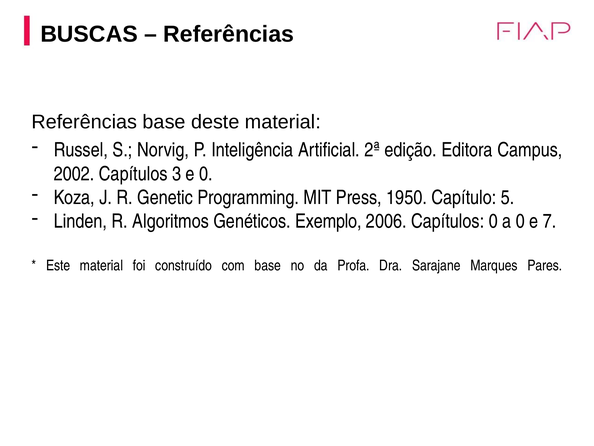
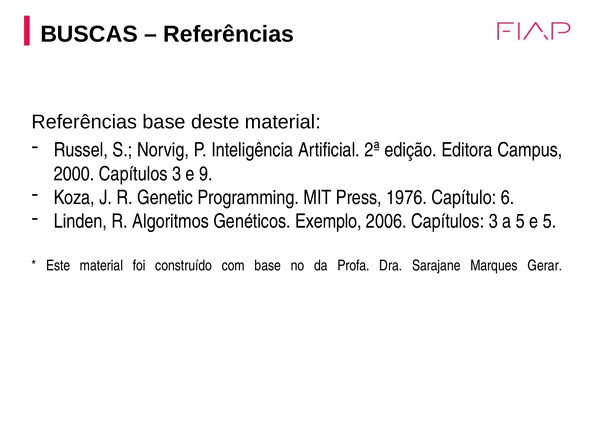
2002: 2002 -> 2000 (74, 174)
e 0: 0 -> 9 (206, 174)
1950: 1950 -> 1976 (407, 197)
5: 5 -> 6 (508, 197)
2006 Capítulos 0: 0 -> 3 (493, 221)
a 0: 0 -> 5 (520, 221)
e 7: 7 -> 5 (550, 221)
Pares: Pares -> Gerar (545, 265)
